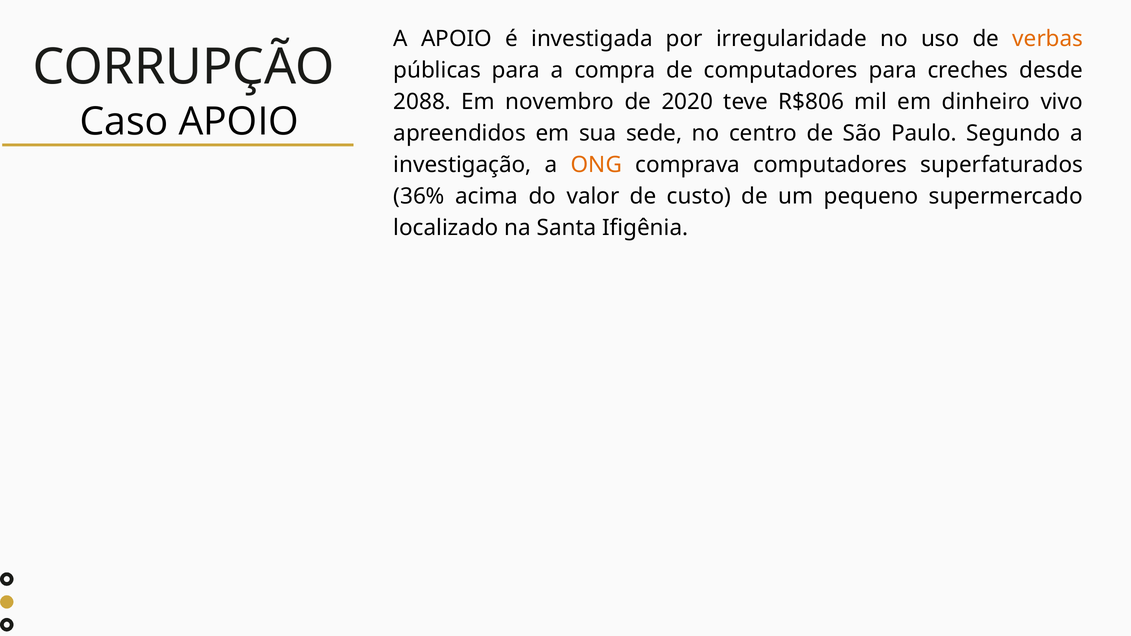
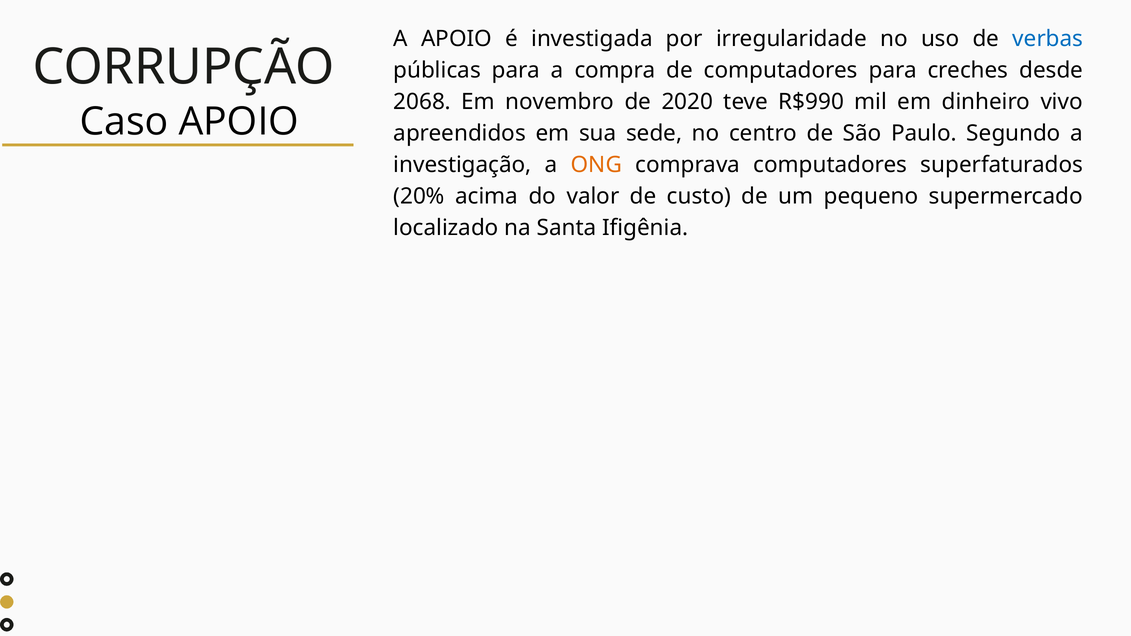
verbas colour: orange -> blue (1048, 39)
2088: 2088 -> 2068 (422, 102)
R$806: R$806 -> R$990 (811, 102)
36%: 36% -> 20% (419, 196)
